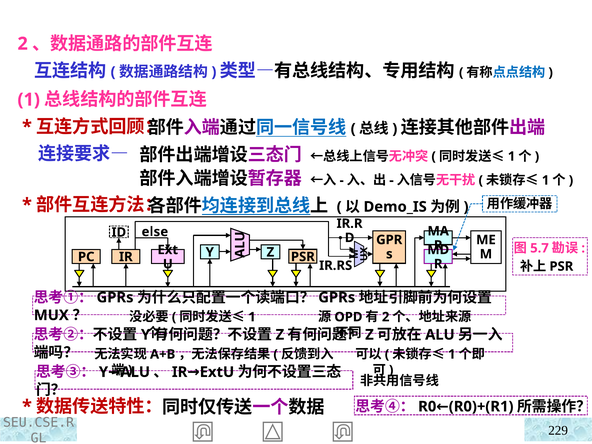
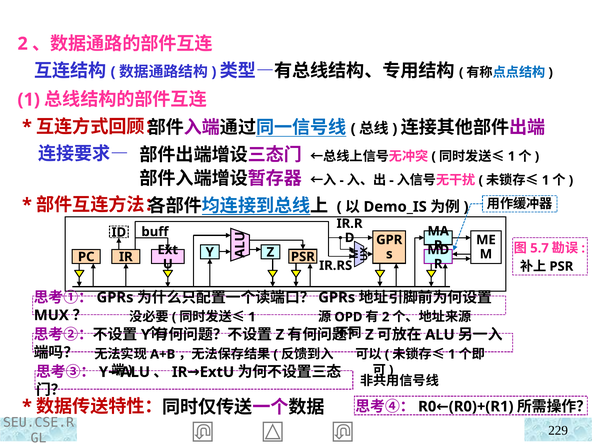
else: else -> buff (155, 232)
